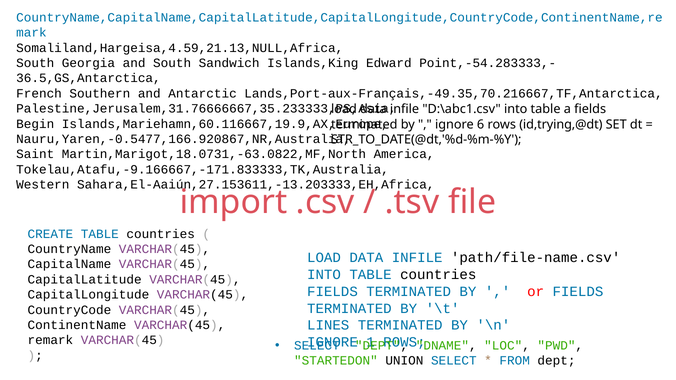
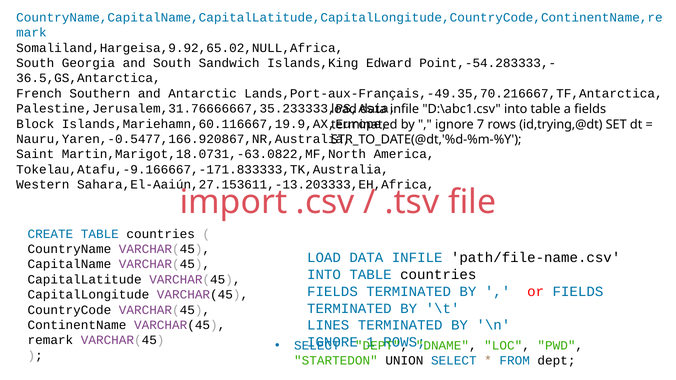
Somaliland,Hargeisa,4.59,21.13,NULL,Africa: Somaliland,Hargeisa,4.59,21.13,NULL,Africa -> Somaliland,Hargeisa,9.92,65.02,NULL,Africa (180, 48)
Begin: Begin -> Block (35, 124)
6: 6 -> 7 (481, 124)
